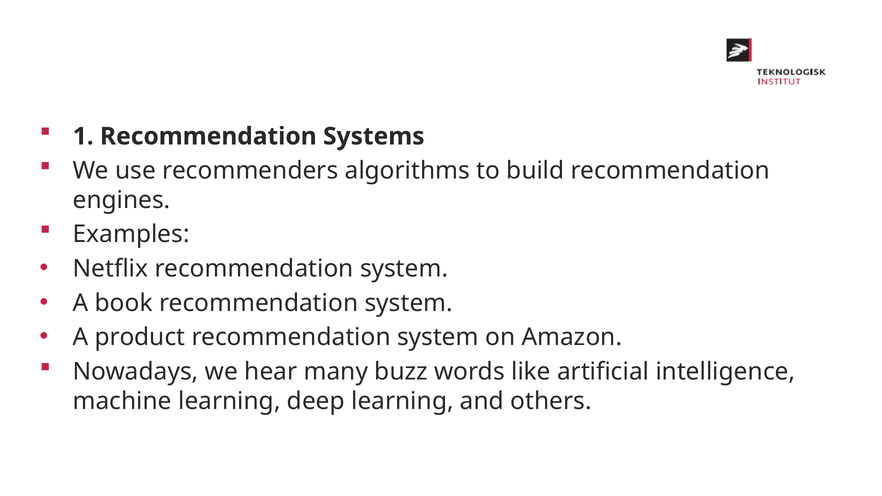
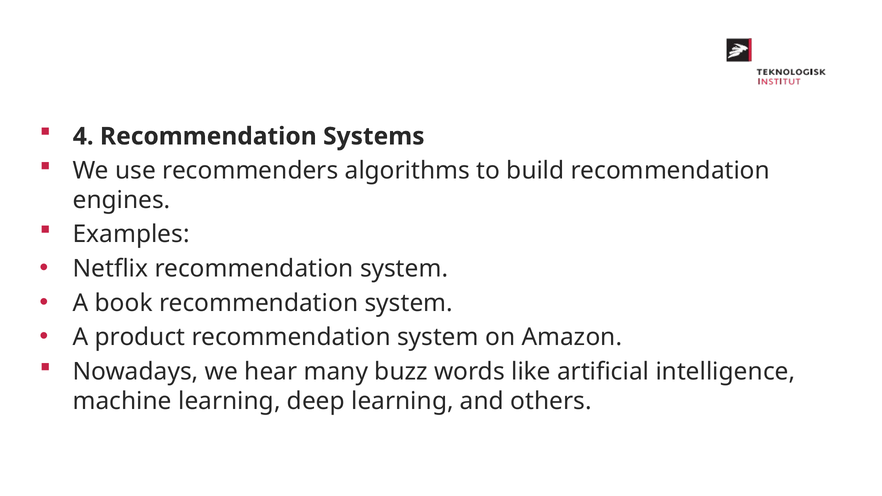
1: 1 -> 4 (83, 136)
